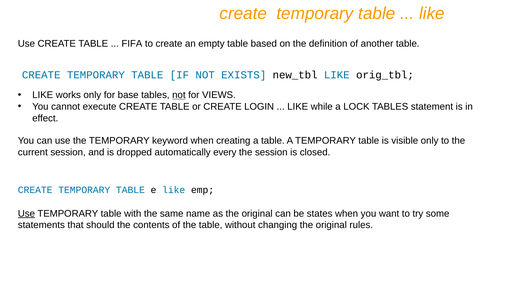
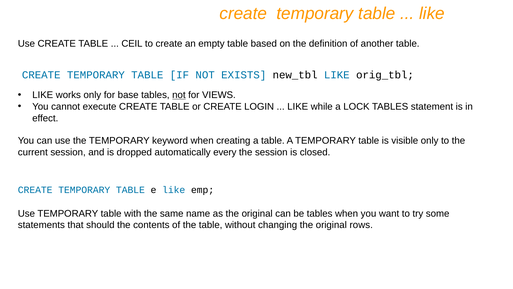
FIFA: FIFA -> CEIL (132, 44)
Use underline: present -> none (26, 213)
be states: states -> tables (320, 213)
rules: rules -> rows (361, 225)
